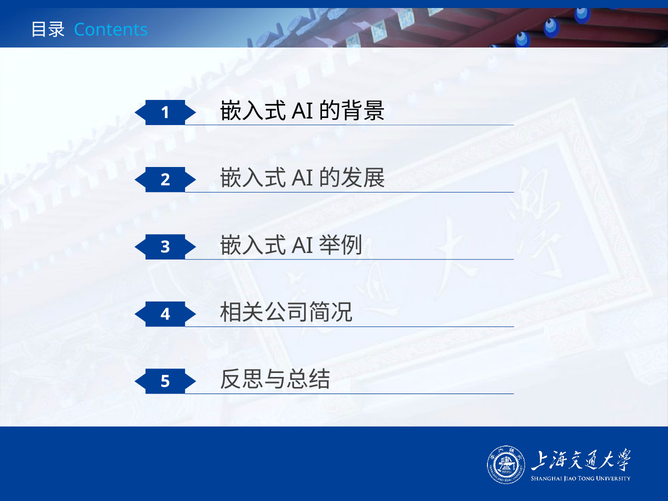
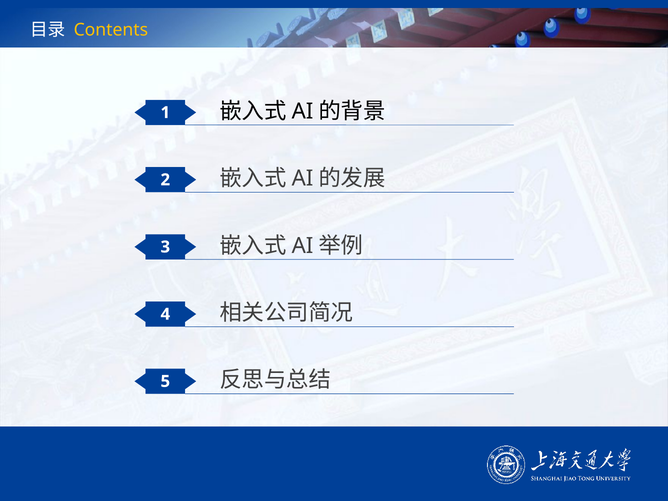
Contents colour: light blue -> yellow (111, 30)
